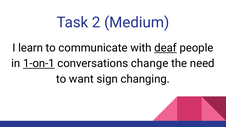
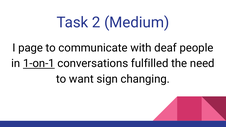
learn: learn -> page (31, 48)
deaf underline: present -> none (166, 48)
change: change -> fulfilled (150, 63)
